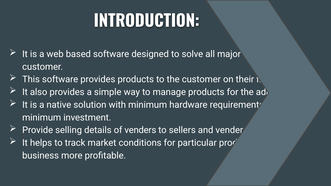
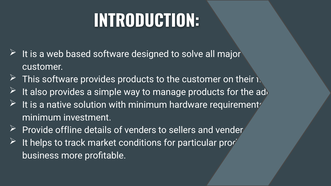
selling: selling -> offline (69, 130)
